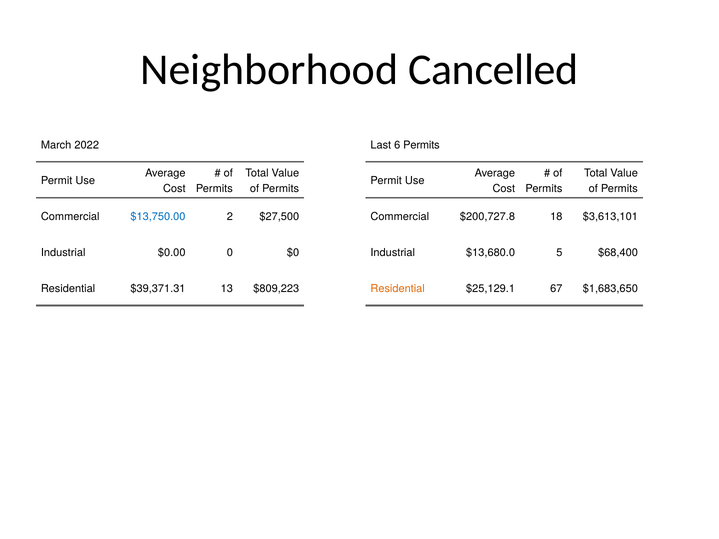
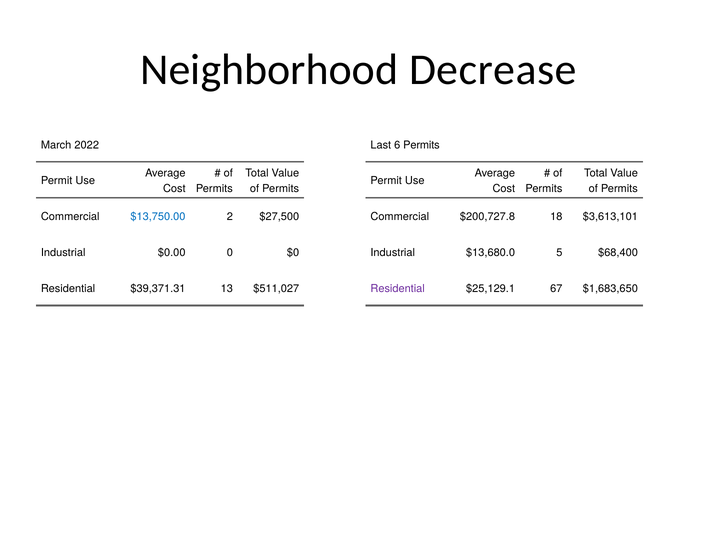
Cancelled: Cancelled -> Decrease (493, 70)
$809,223: $809,223 -> $511,027 (276, 289)
Residential colour: orange -> purple (398, 289)
